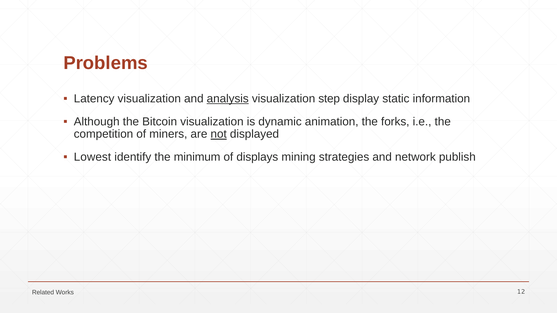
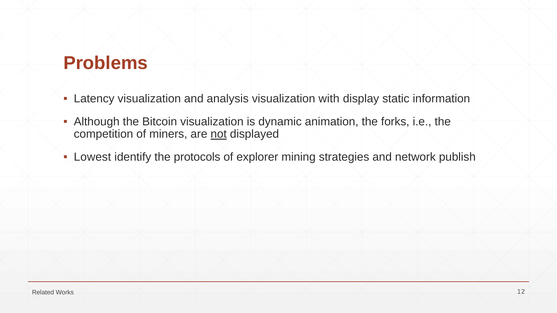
analysis underline: present -> none (228, 99)
step: step -> with (329, 99)
minimum: minimum -> protocols (197, 157)
displays: displays -> explorer (257, 157)
